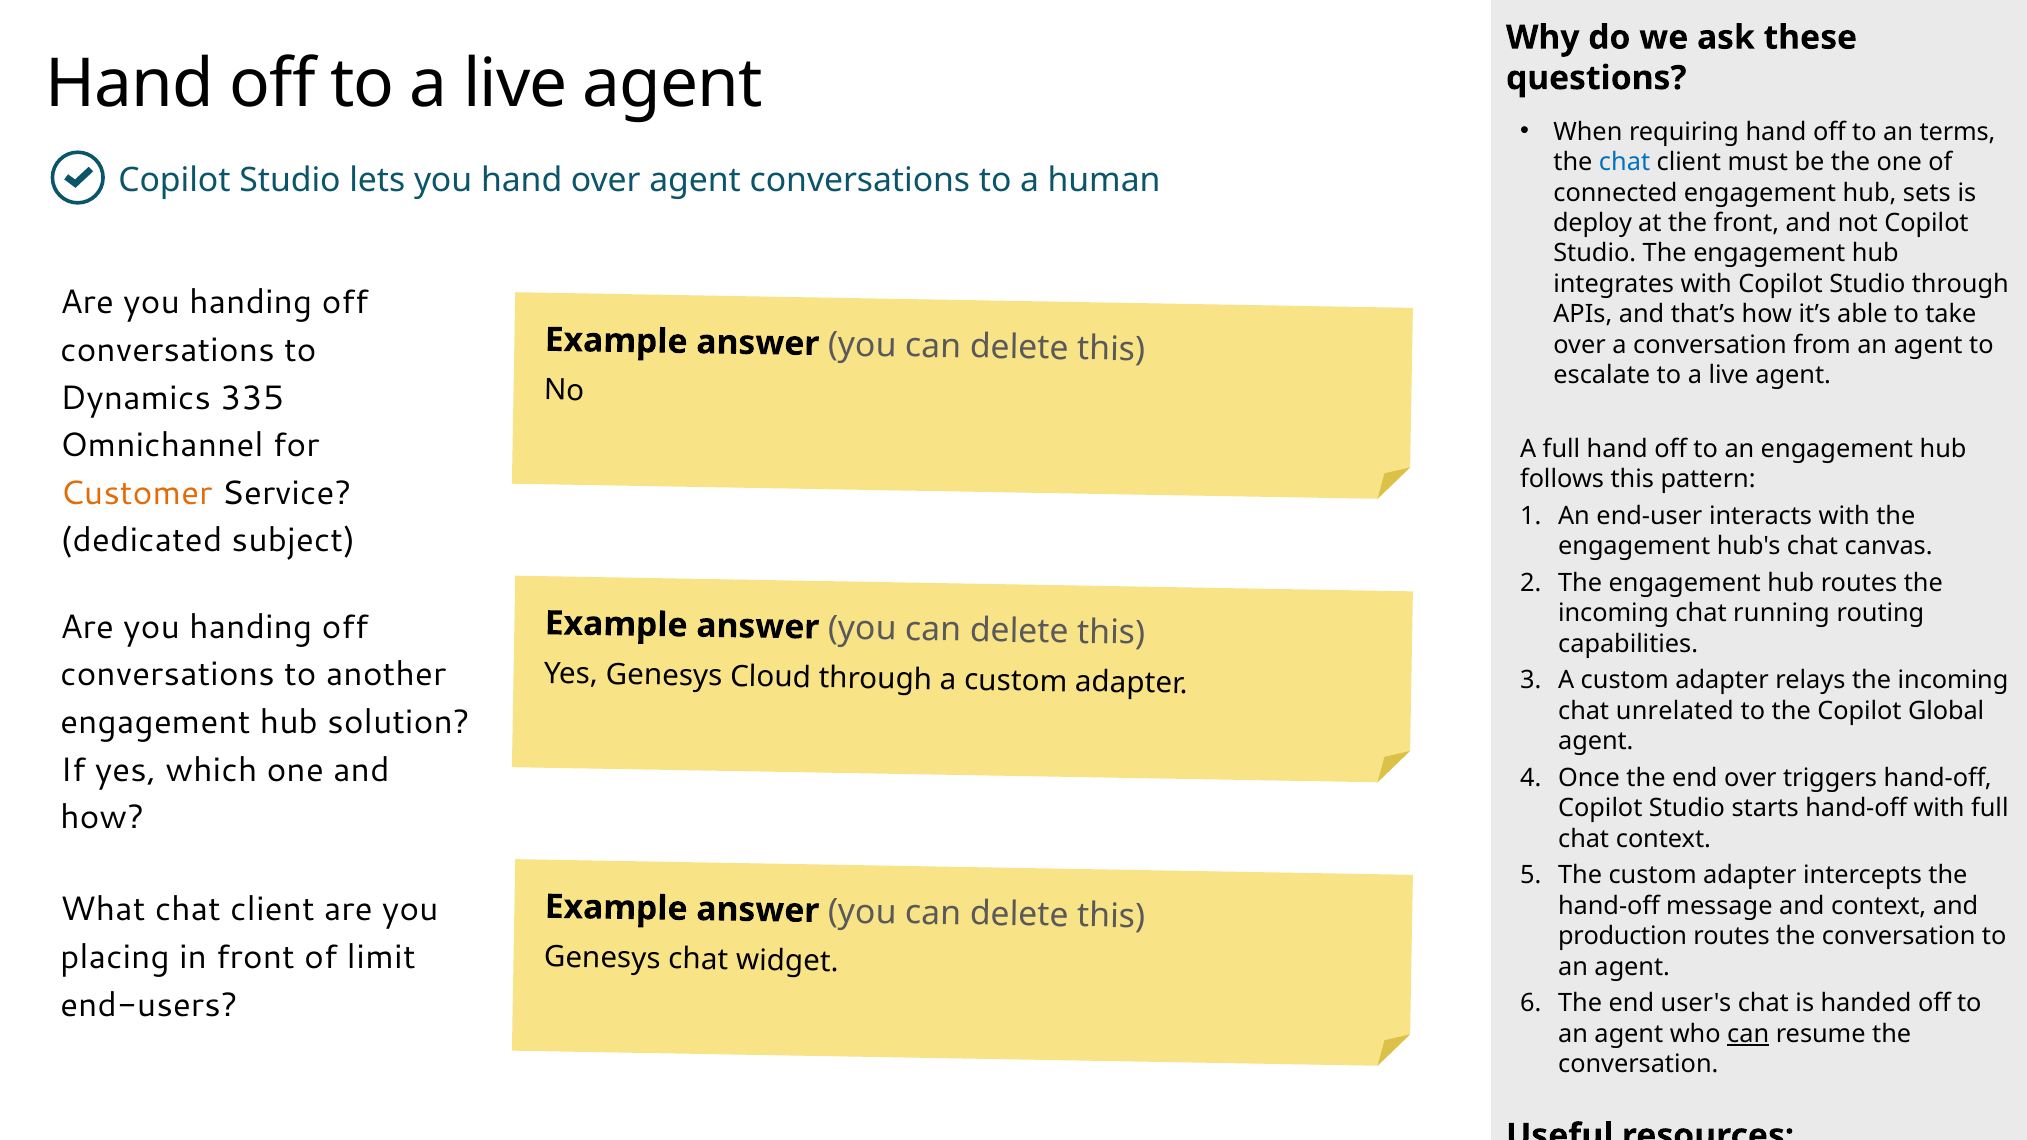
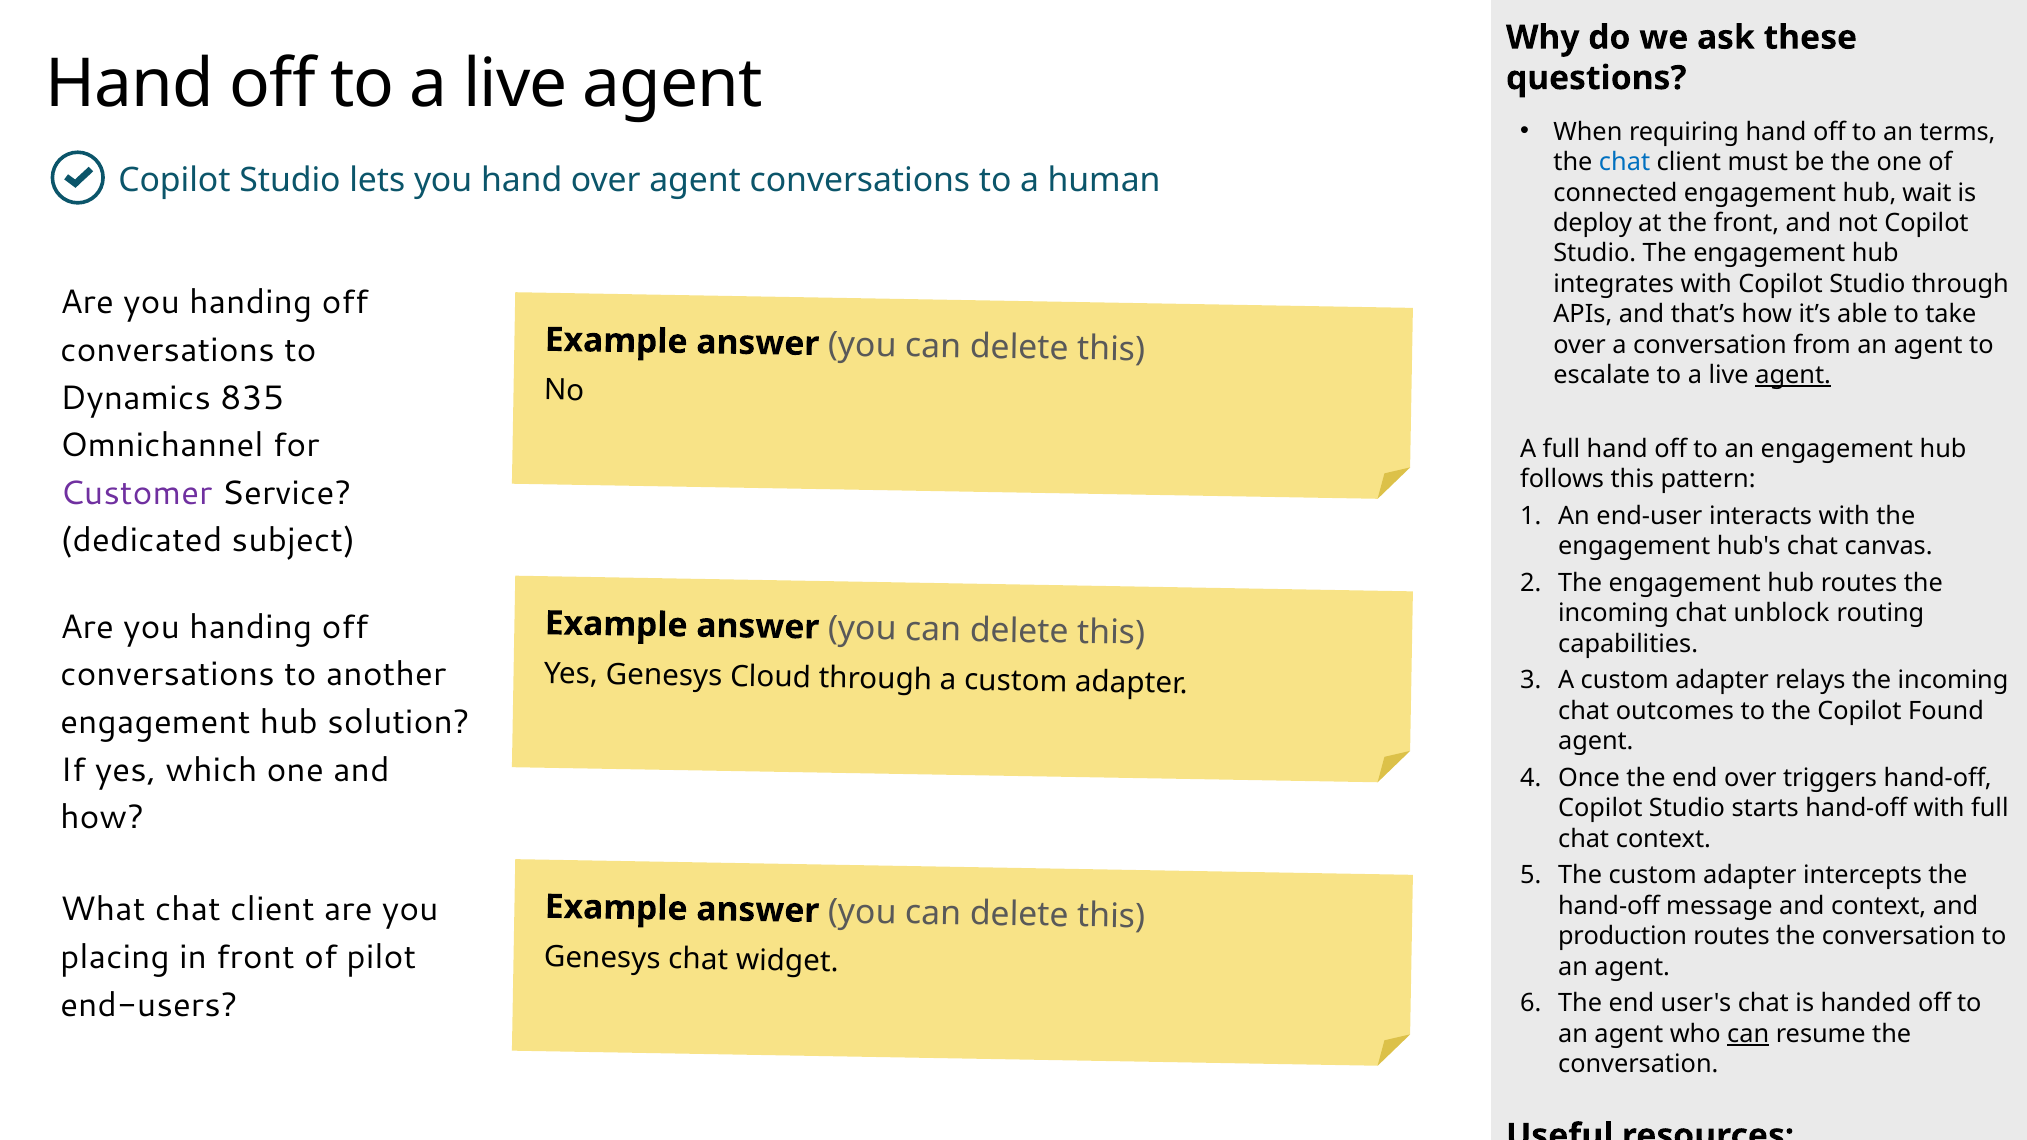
sets: sets -> wait (1927, 193)
agent underline: none -> present (1793, 375)
335: 335 -> 835 (252, 398)
Customer colour: orange -> purple (136, 493)
running: running -> unblock (1781, 613)
unrelated: unrelated -> outcomes (1675, 711)
Global: Global -> Found (1946, 711)
limit: limit -> pilot (381, 957)
